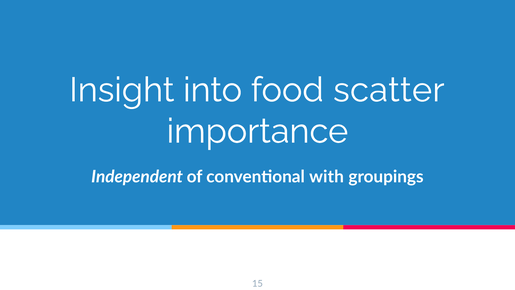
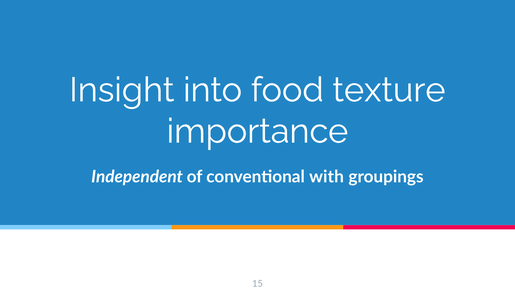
scatter: scatter -> texture (389, 90)
